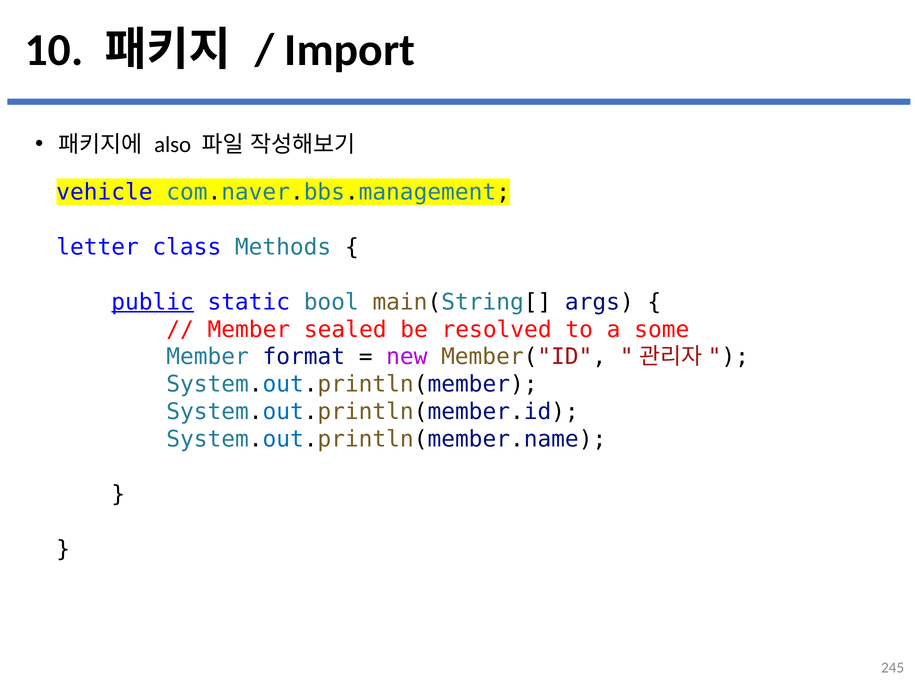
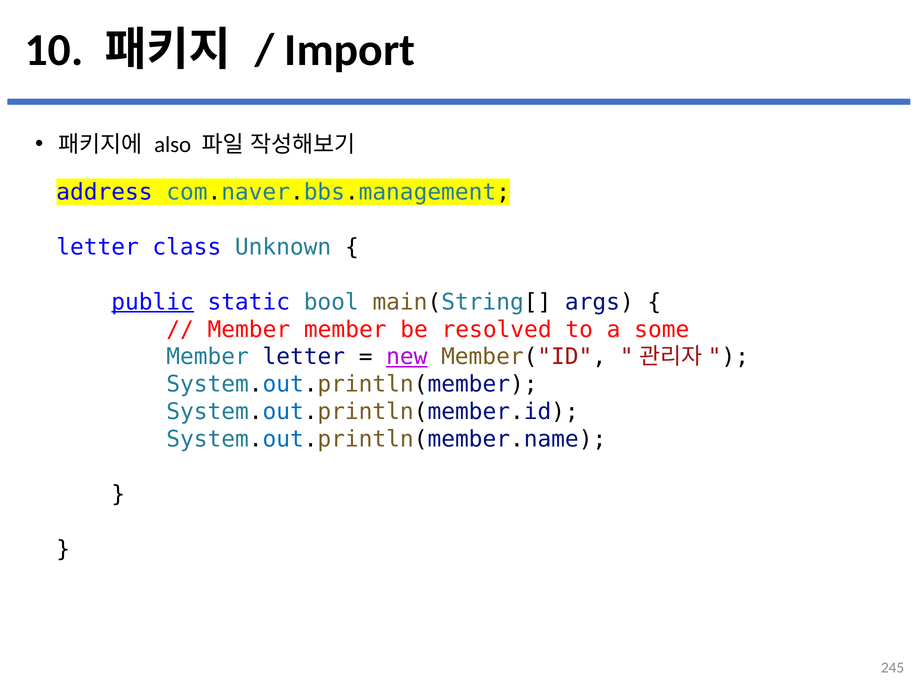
vehicle: vehicle -> address (104, 192)
Methods: Methods -> Unknown (283, 247)
Member sealed: sealed -> member (345, 330)
Member format: format -> letter (304, 357)
new underline: none -> present (407, 357)
